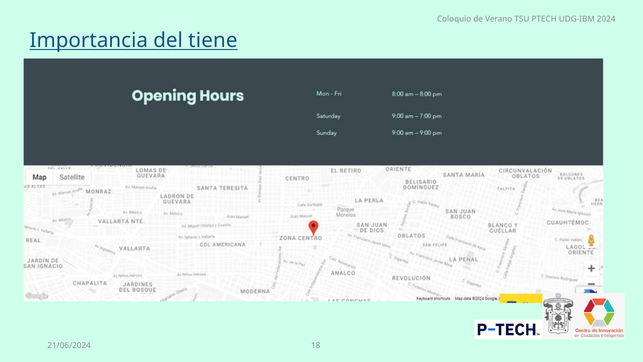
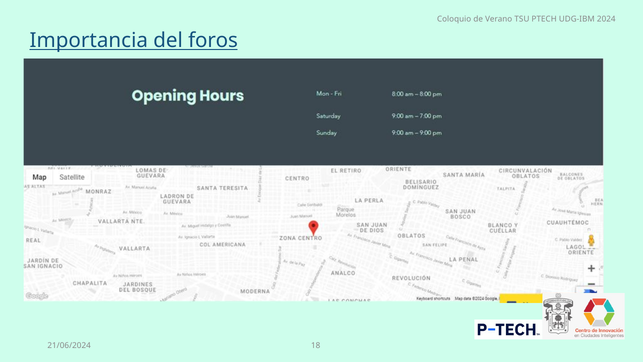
tiene: tiene -> foros (213, 40)
